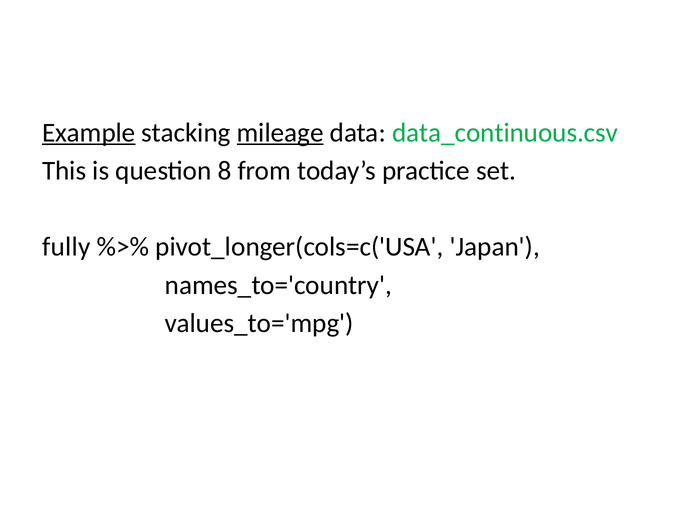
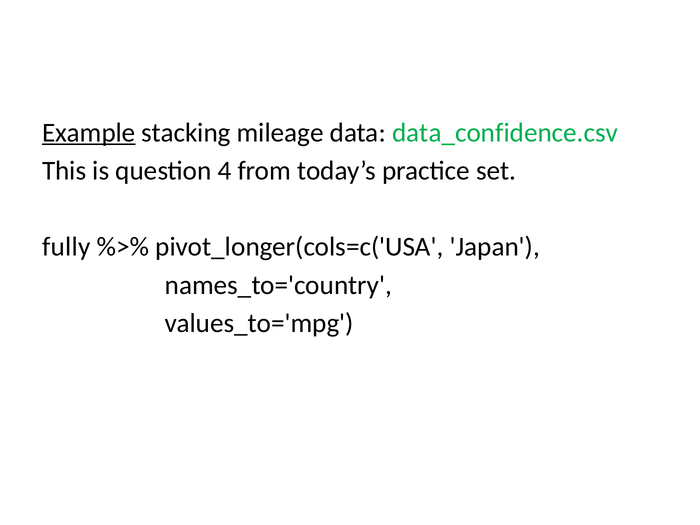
mileage underline: present -> none (280, 133)
data_continuous.csv: data_continuous.csv -> data_confidence.csv (505, 133)
8: 8 -> 4 (225, 171)
